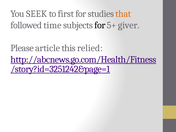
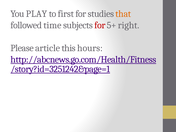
SEEK: SEEK -> PLAY (37, 14)
for colour: black -> red (100, 25)
giver: giver -> right (129, 25)
relied: relied -> hours (90, 48)
